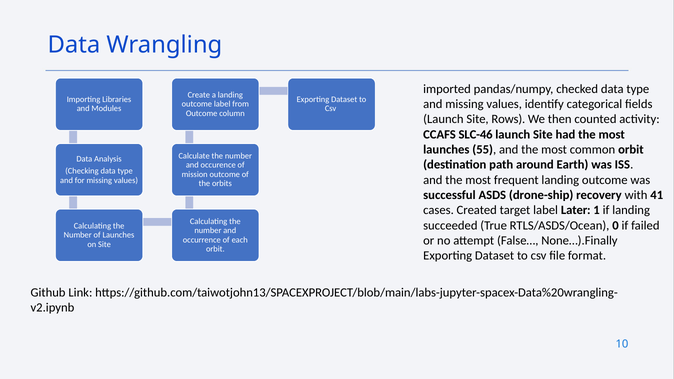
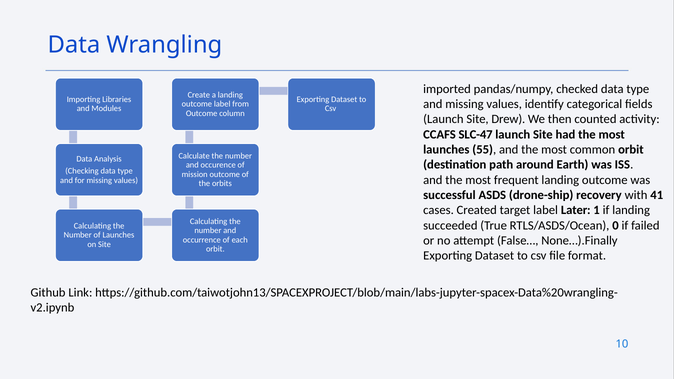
Rows: Rows -> Drew (508, 119)
SLC-46: SLC-46 -> SLC-47 (476, 134)
